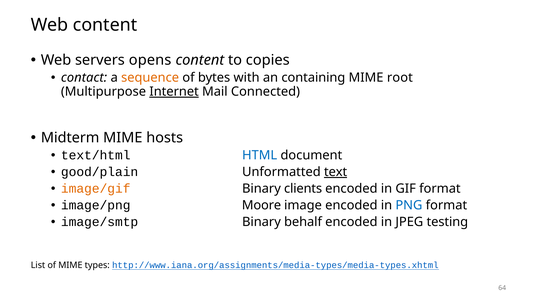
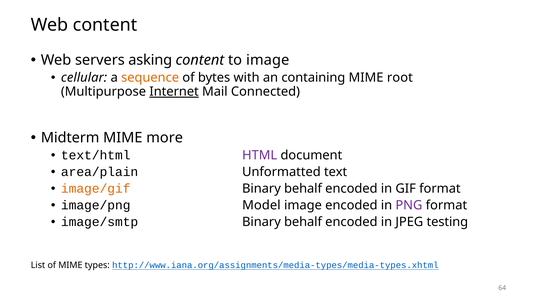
opens: opens -> asking (150, 60)
to copies: copies -> image (268, 60)
contact: contact -> cellular (84, 78)
hosts: hosts -> more (165, 138)
HTML colour: blue -> purple (260, 155)
good/plain: good/plain -> area/plain (100, 172)
text underline: present -> none (336, 172)
clients: clients -> behalf (303, 189)
Moore: Moore -> Model (261, 205)
PNG colour: blue -> purple (409, 205)
